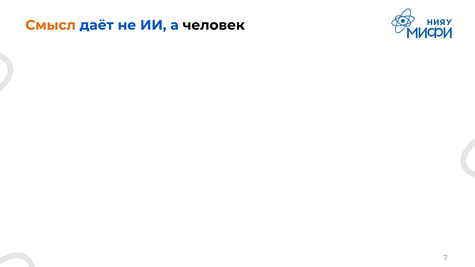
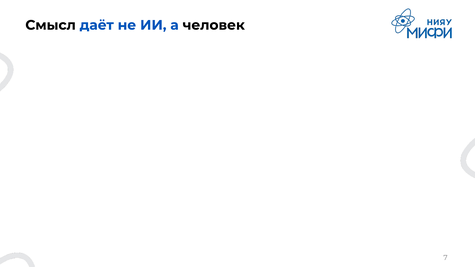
Смысл colour: orange -> black (51, 25)
